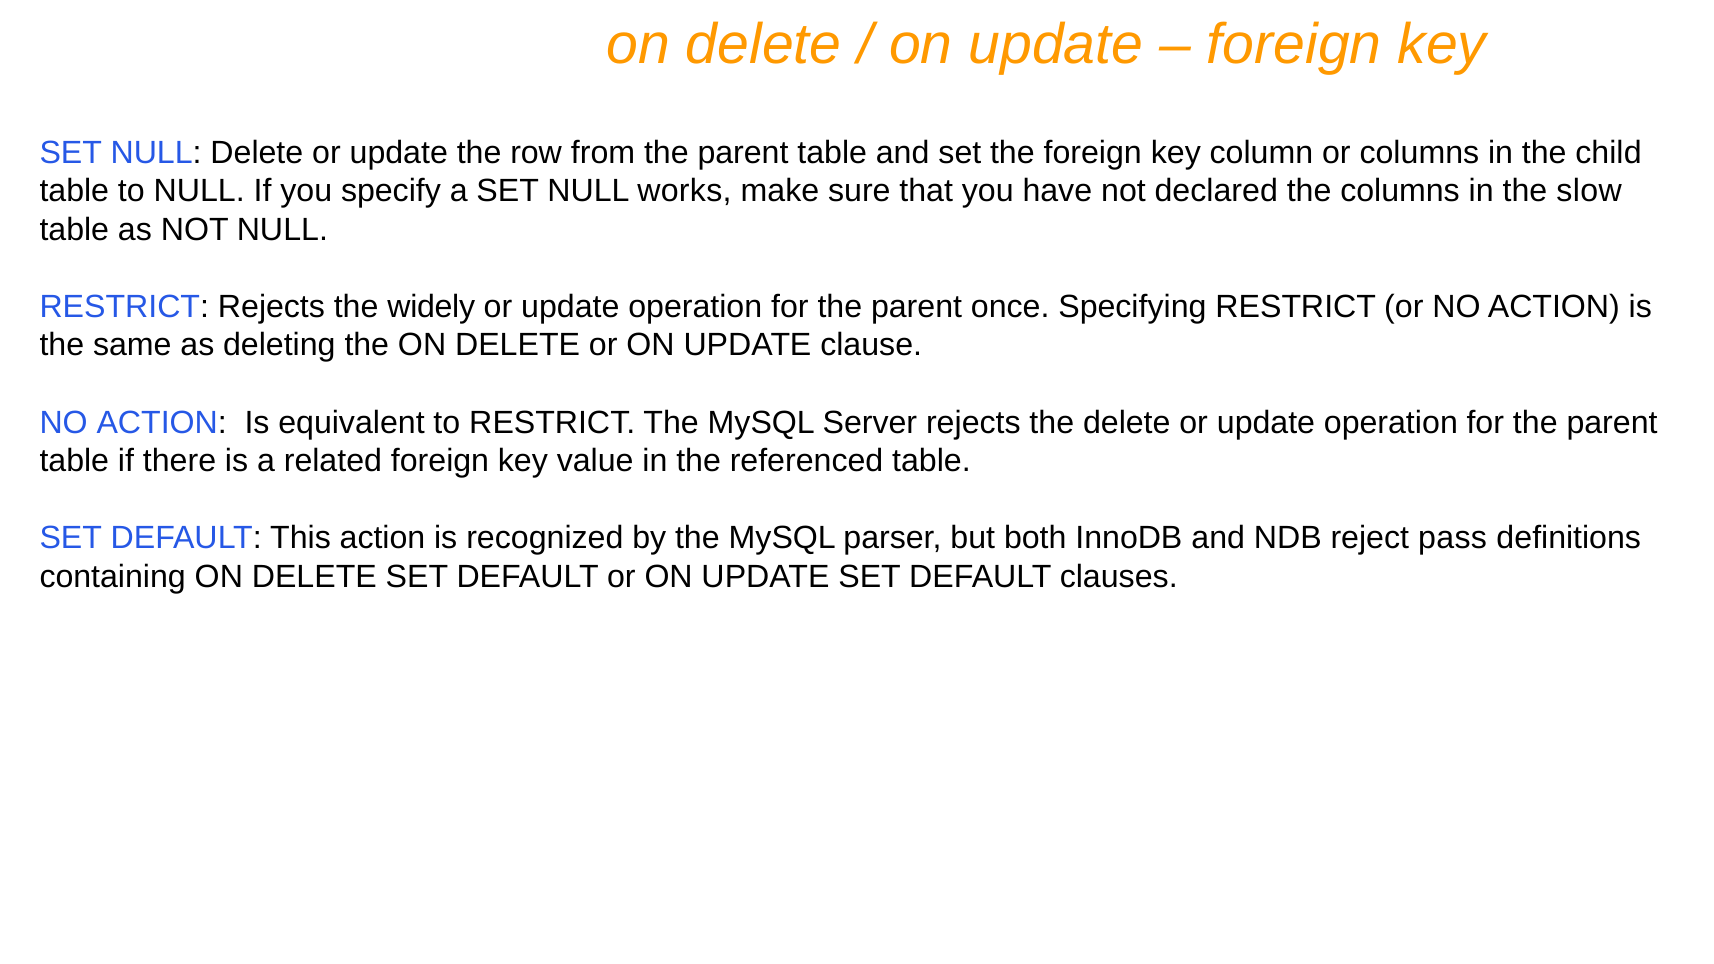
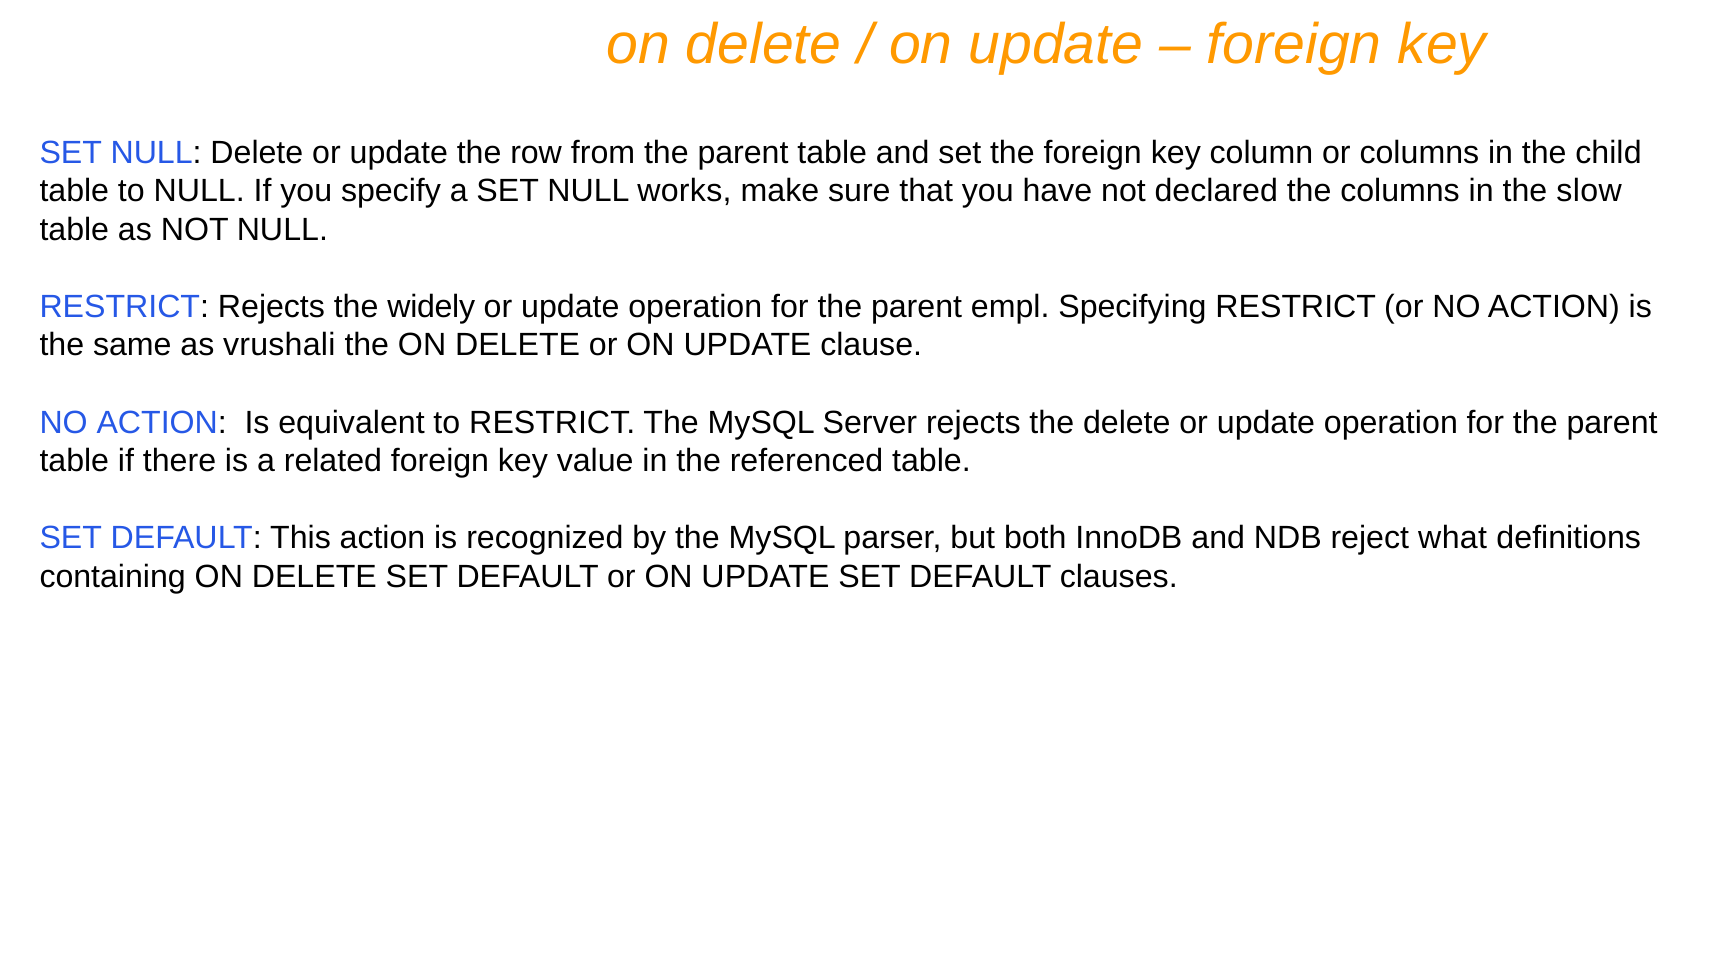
once: once -> empl (1010, 307)
deleting: deleting -> vrushali (279, 345)
pass: pass -> what (1453, 538)
